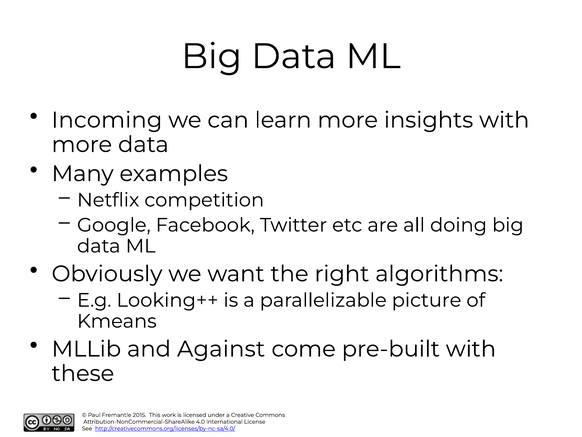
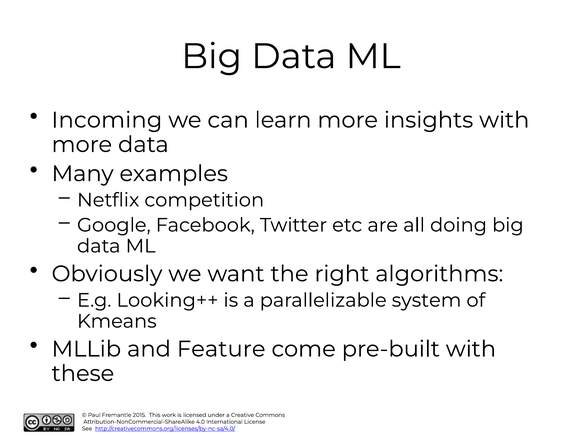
picture: picture -> system (427, 300)
Against: Against -> Feature (221, 349)
